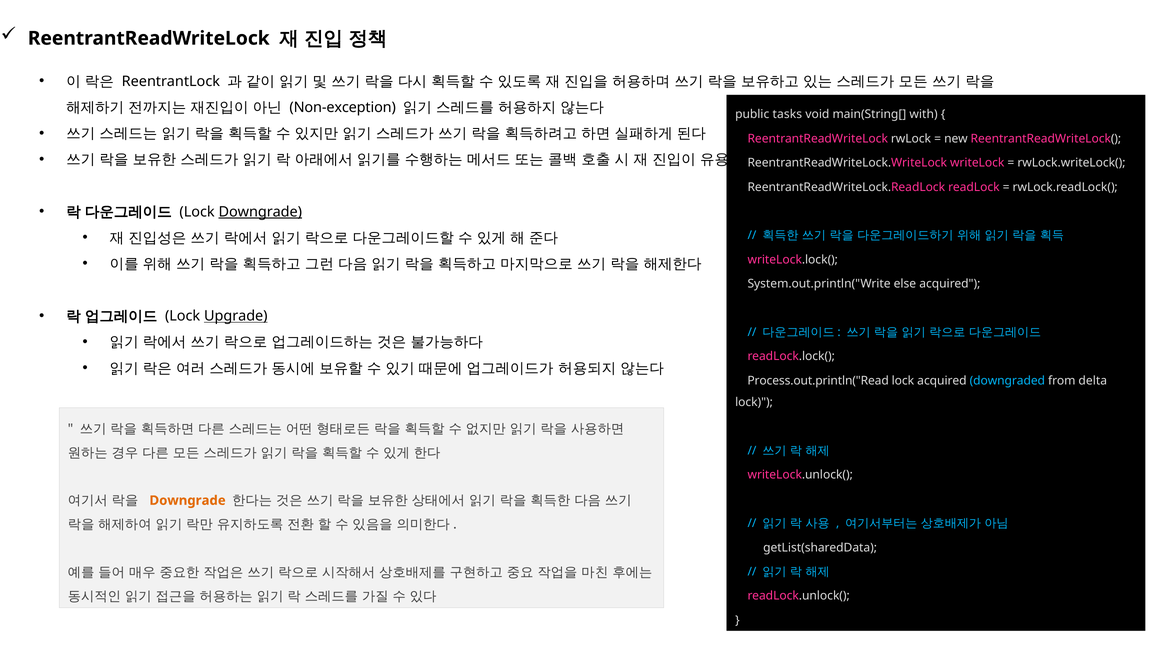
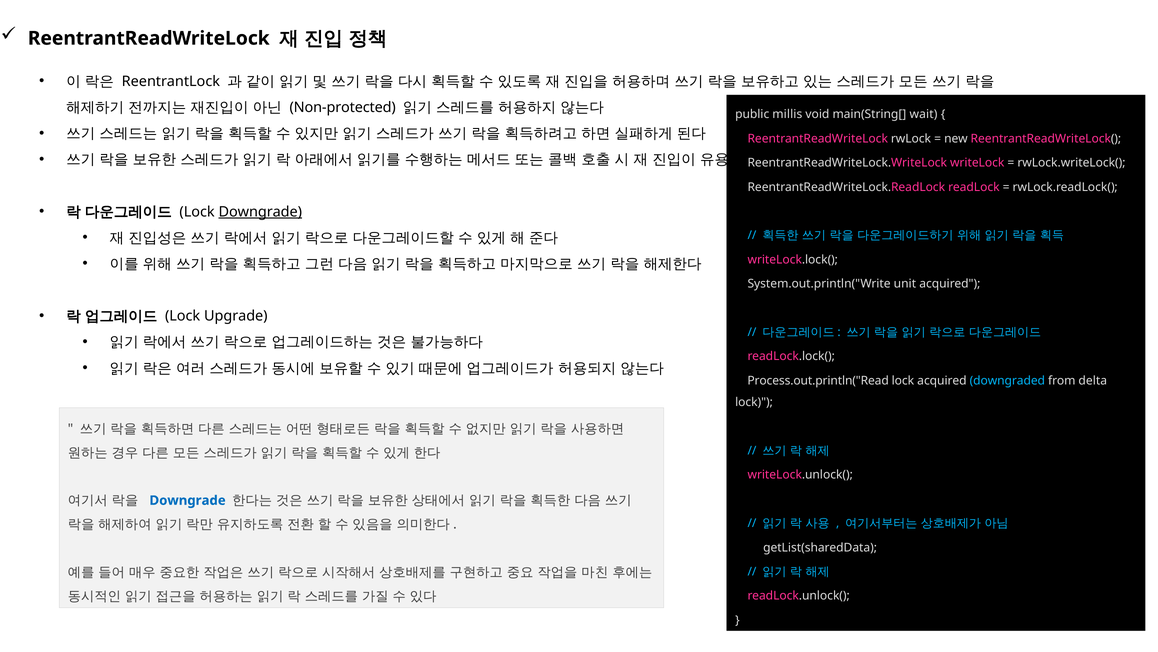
Non-exception: Non-exception -> Non-protected (343, 107)
tasks: tasks -> millis (787, 114)
with: with -> wait (924, 114)
else: else -> unit (905, 284)
Upgrade underline: present -> none (236, 316)
Downgrade colour: orange -> blue (188, 500)
